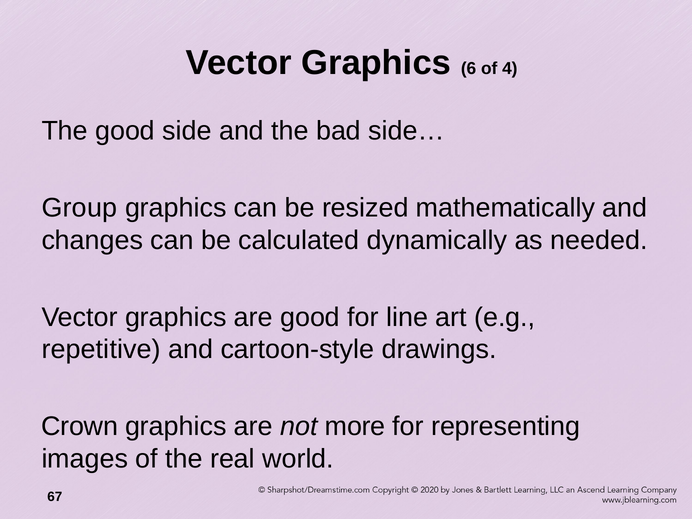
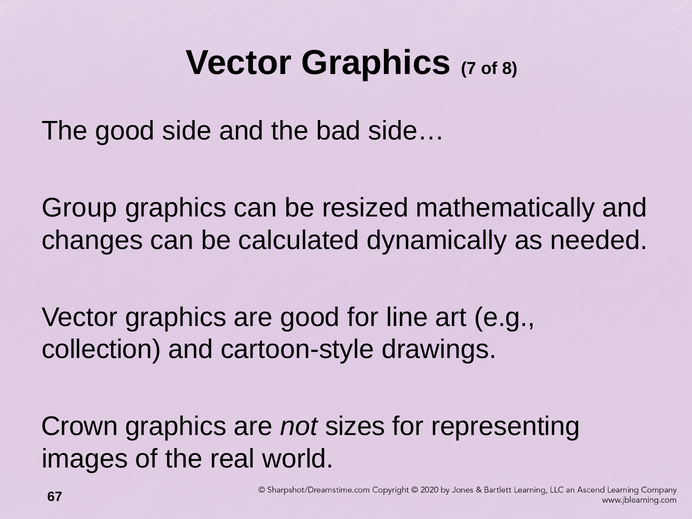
6: 6 -> 7 (469, 69)
4: 4 -> 8 (510, 69)
repetitive: repetitive -> collection (101, 350)
more: more -> sizes (355, 427)
